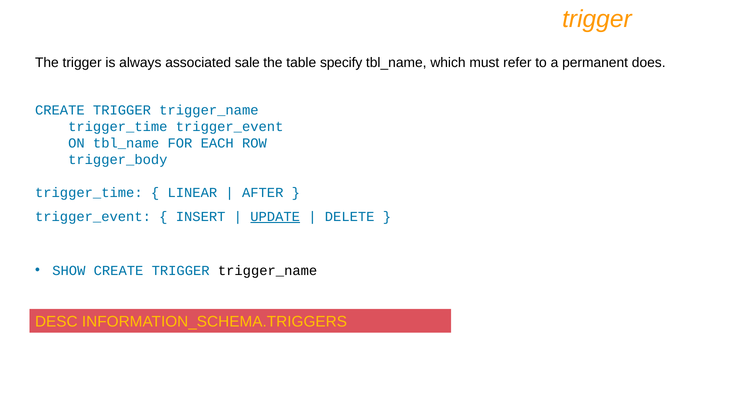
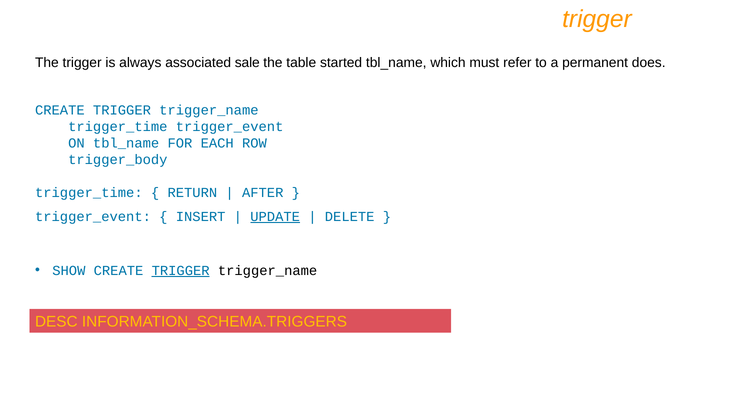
specify: specify -> started (341, 63)
LINEAR: LINEAR -> RETURN (192, 193)
TRIGGER underline: none -> present (181, 271)
